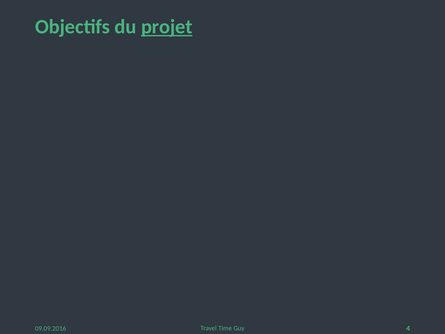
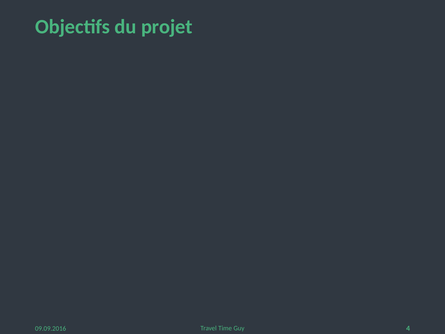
projet underline: present -> none (167, 27)
